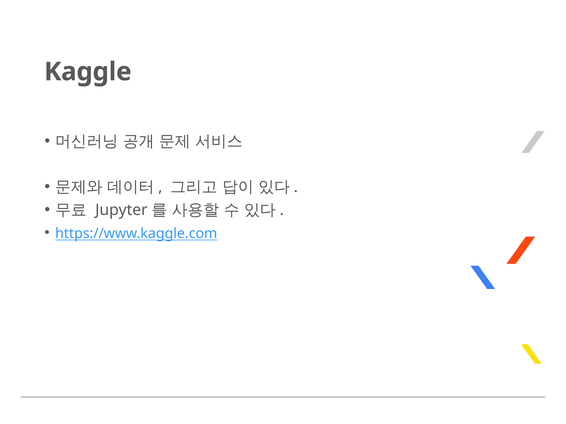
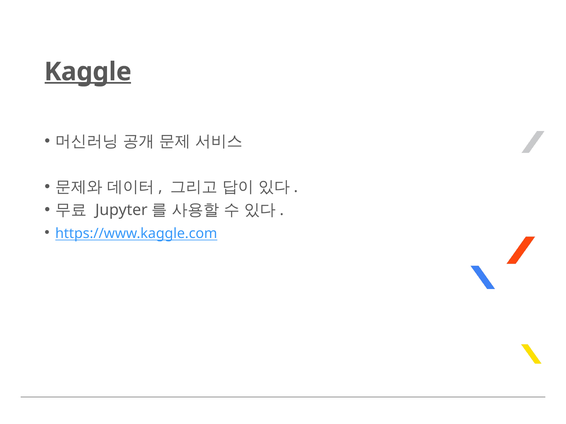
Kaggle underline: none -> present (88, 72)
